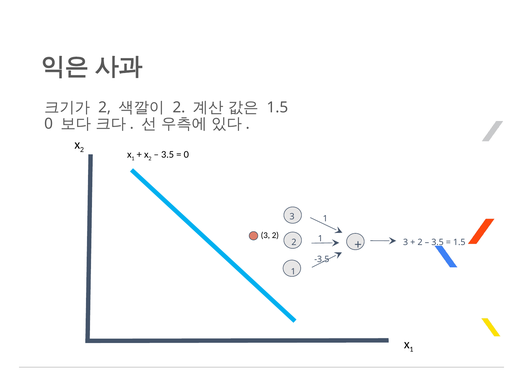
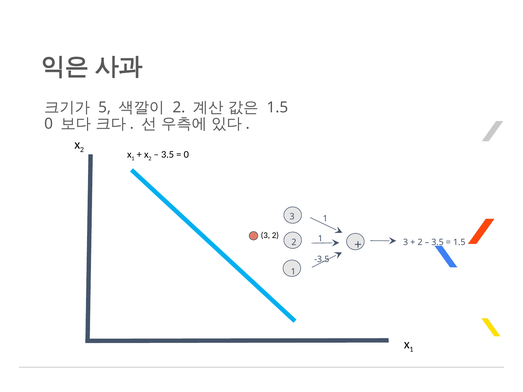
2: 2 -> 5 (105, 108)
